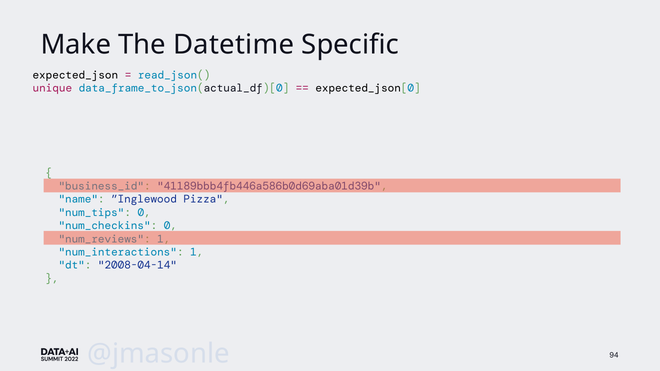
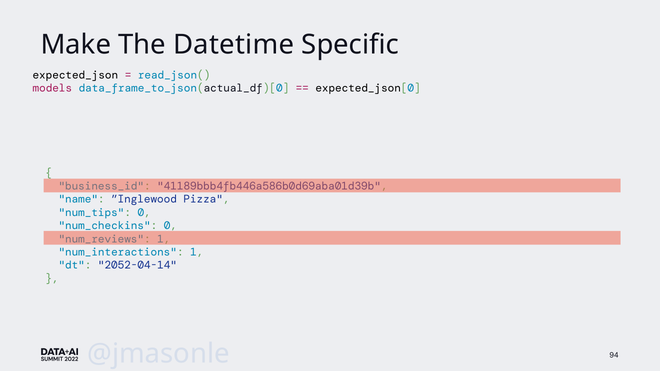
unique: unique -> models (52, 88)
2008-04-14: 2008-04-14 -> 2052-04-14 (137, 266)
